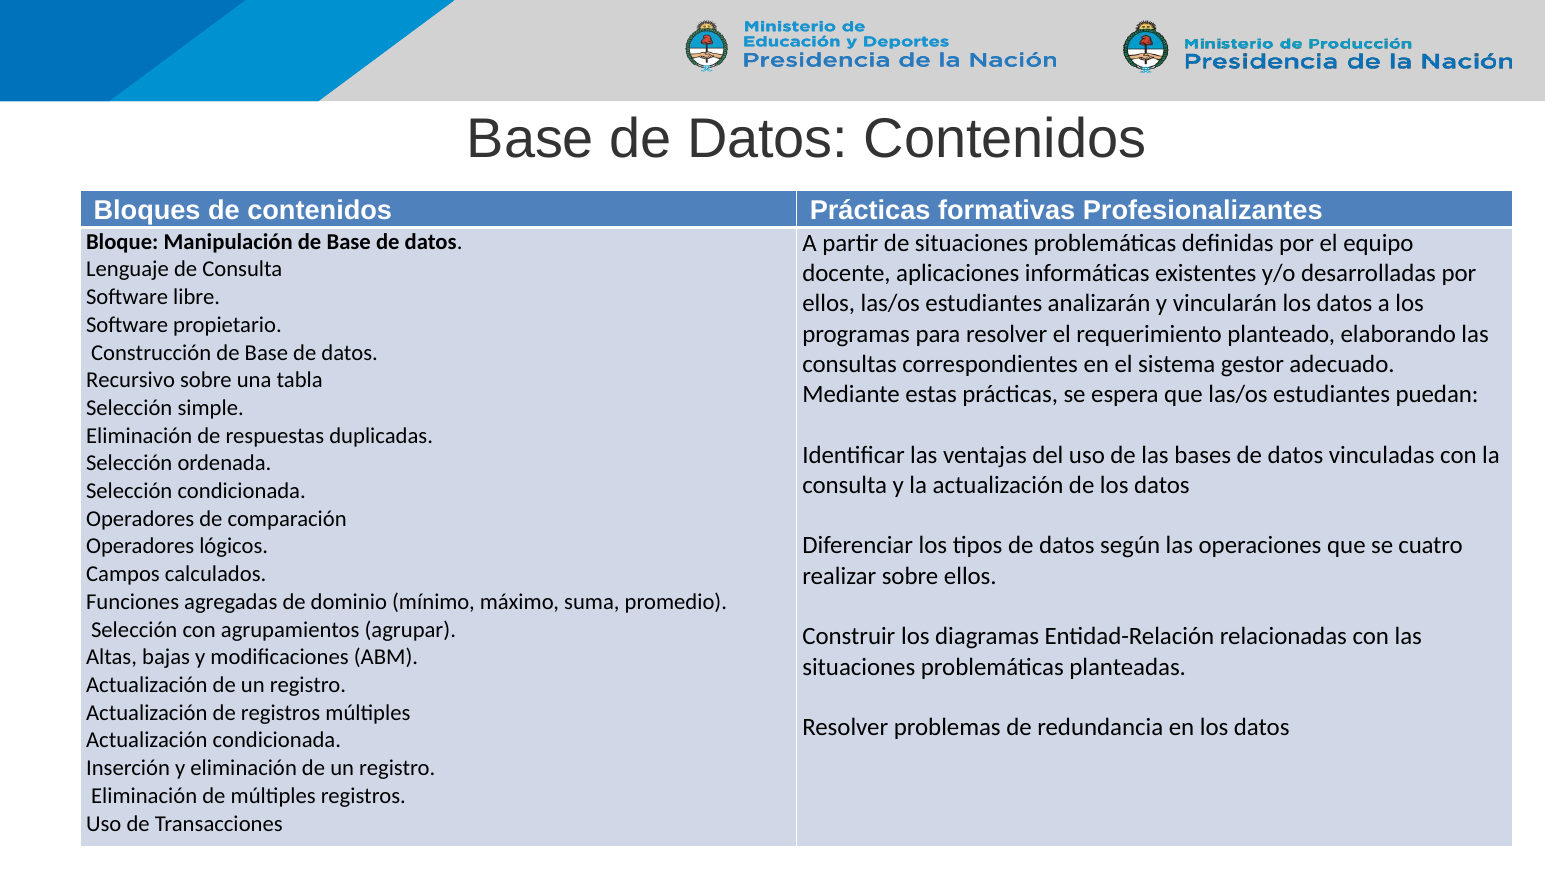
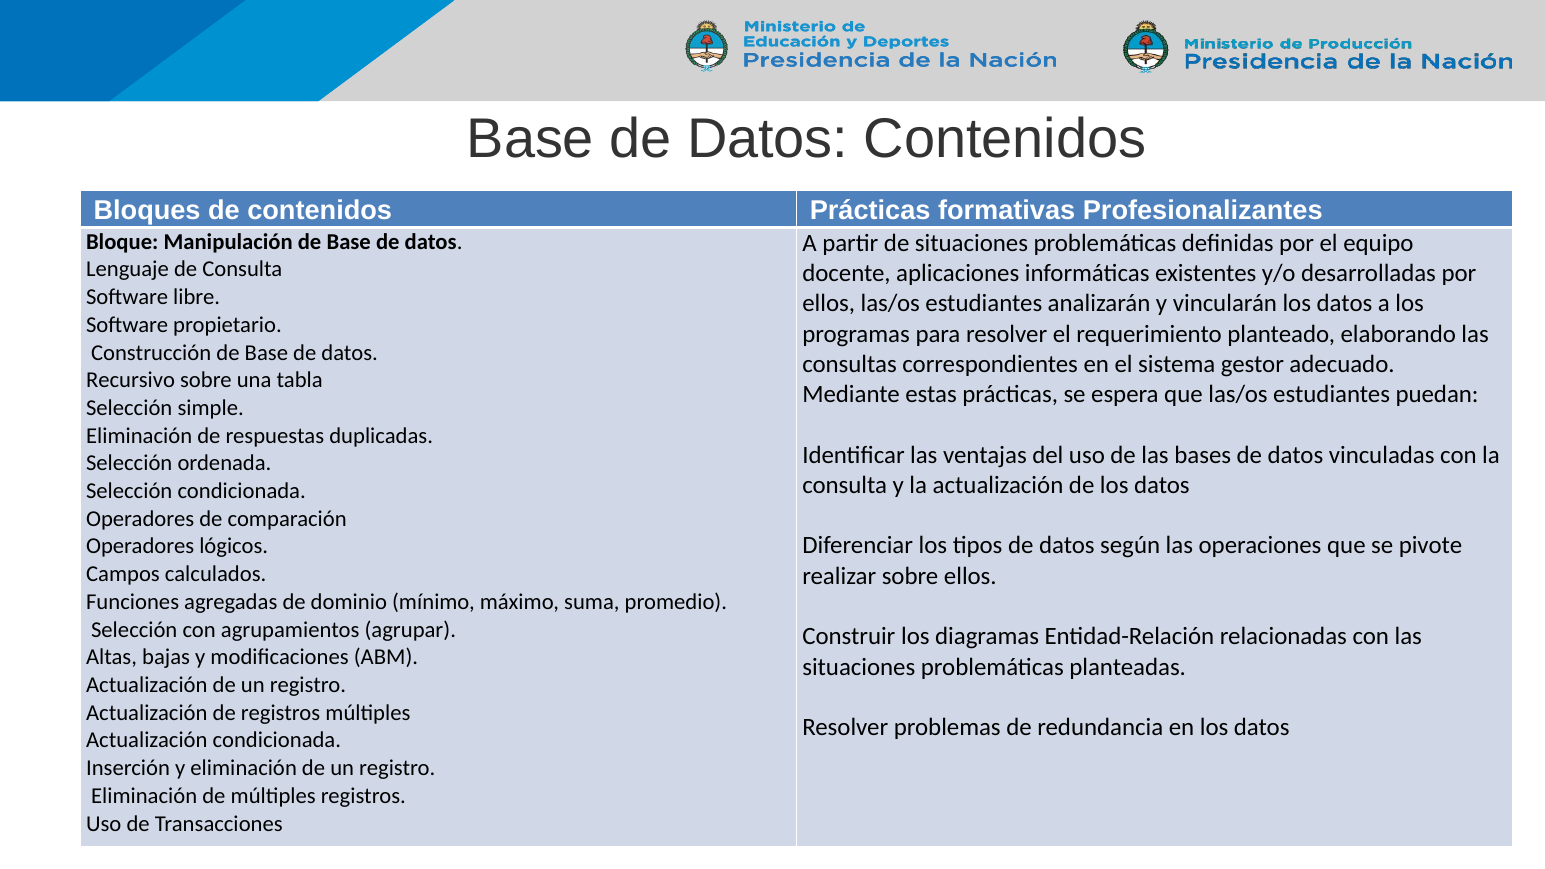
cuatro: cuatro -> pivote (1431, 546)
